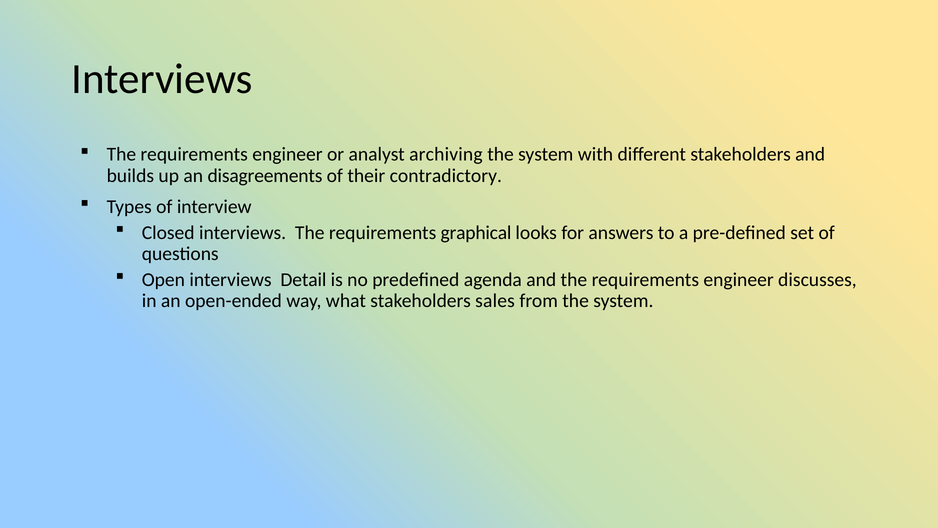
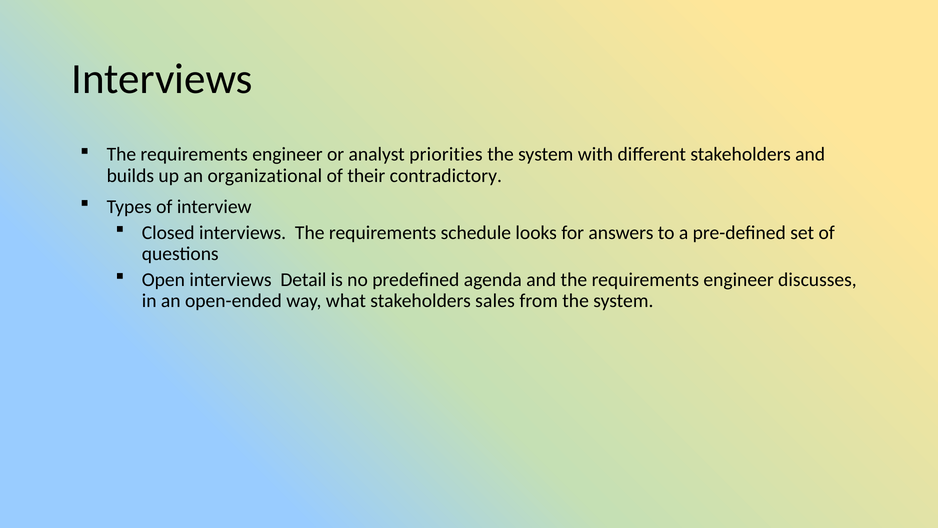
archiving: archiving -> priorities (446, 154)
disagreements: disagreements -> organizational (265, 175)
graphical: graphical -> schedule (476, 232)
